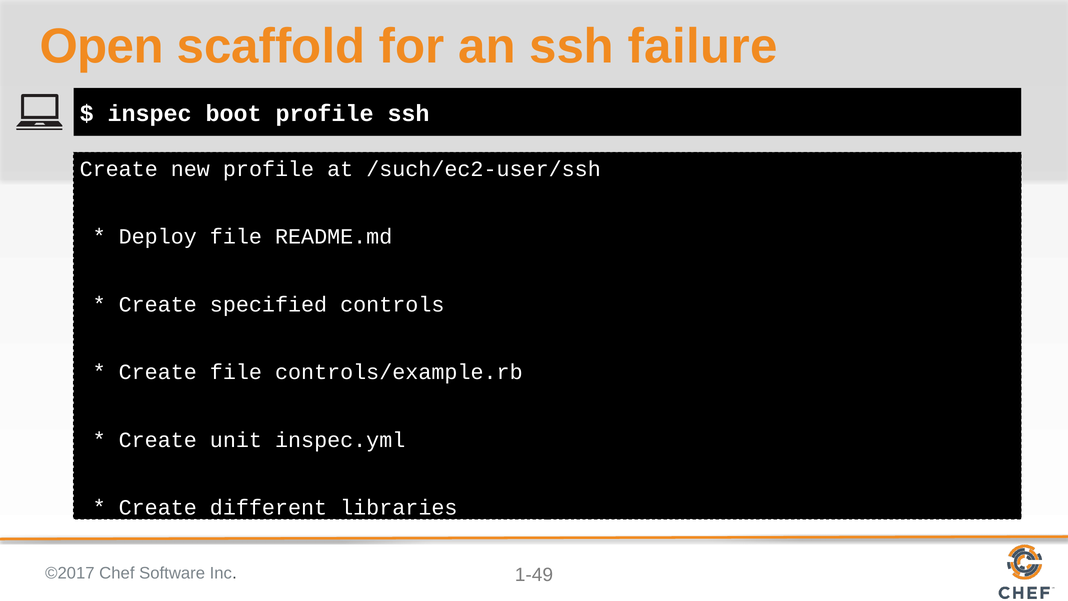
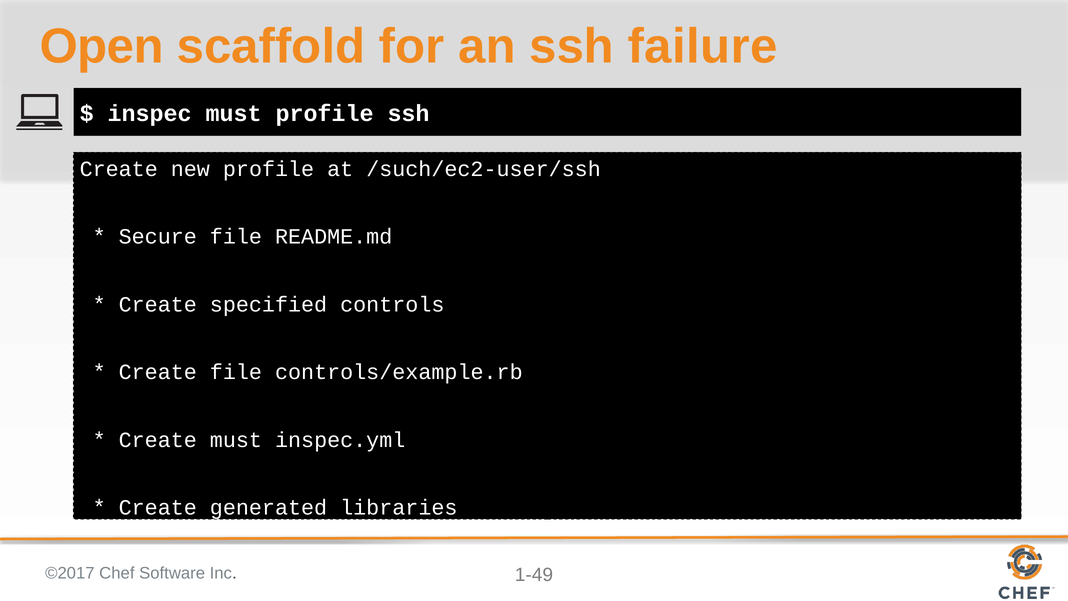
inspec boot: boot -> must (234, 113)
Deploy: Deploy -> Secure (158, 237)
Create unit: unit -> must (236, 440)
different: different -> generated (268, 508)
